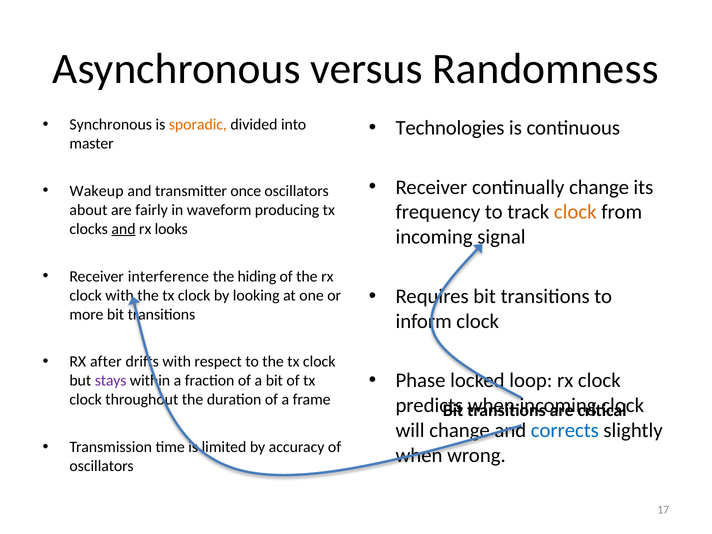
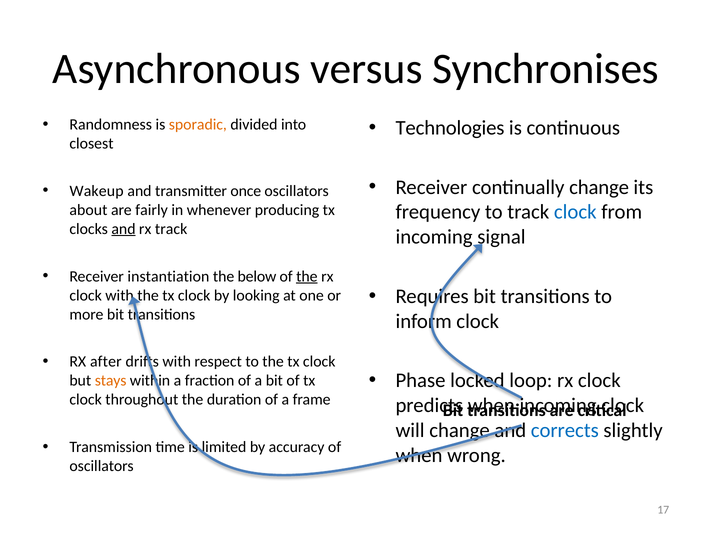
Randomness: Randomness -> Synchronises (546, 69)
Synchronous: Synchronous -> Randomness (111, 125)
master: master -> closest (91, 144)
waveform: waveform -> whenever (219, 210)
clock colour: orange -> blue (575, 212)
rx looks: looks -> track (171, 229)
interference: interference -> instantiation (168, 276)
hiding: hiding -> below (257, 276)
the underline: none -> present (307, 276)
stays colour: purple -> orange (111, 381)
